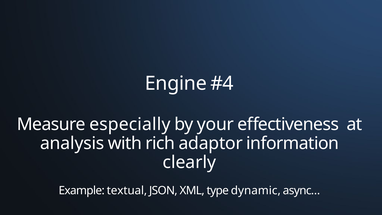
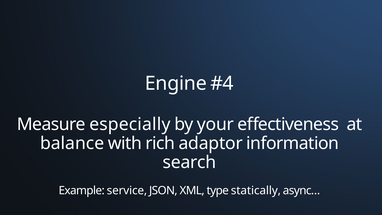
analysis: analysis -> balance (72, 143)
clearly: clearly -> search (189, 162)
textual: textual -> service (127, 190)
dynamic: dynamic -> statically (256, 190)
